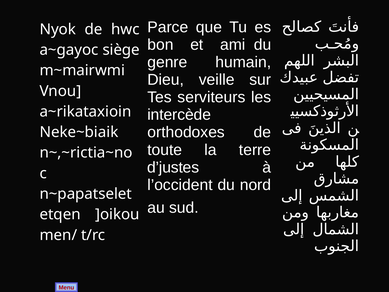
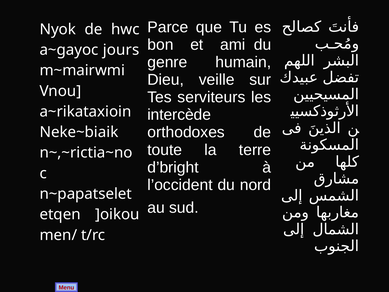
siège: siège -> jours (121, 50)
d’justes: d’justes -> d’bright (173, 167)
